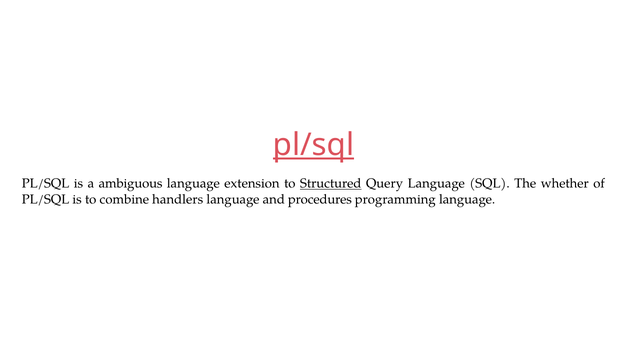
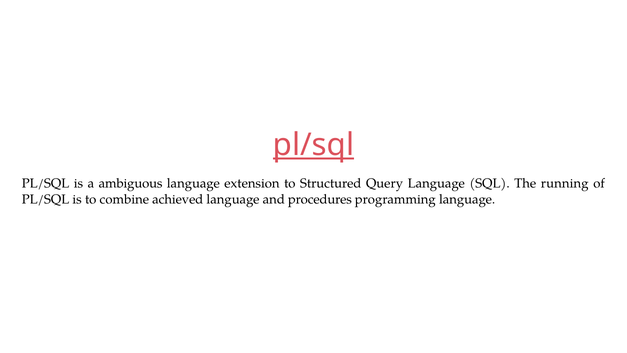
Structured underline: present -> none (331, 183)
whether: whether -> running (565, 183)
handlers: handlers -> achieved (178, 199)
